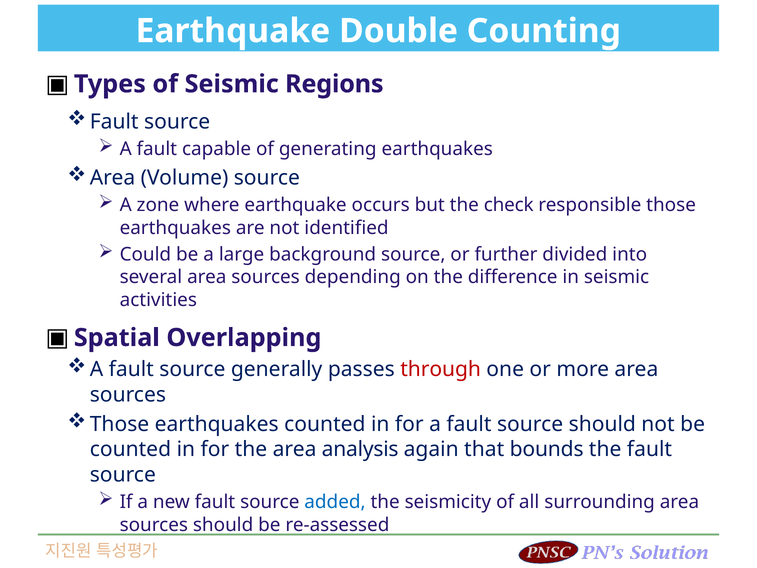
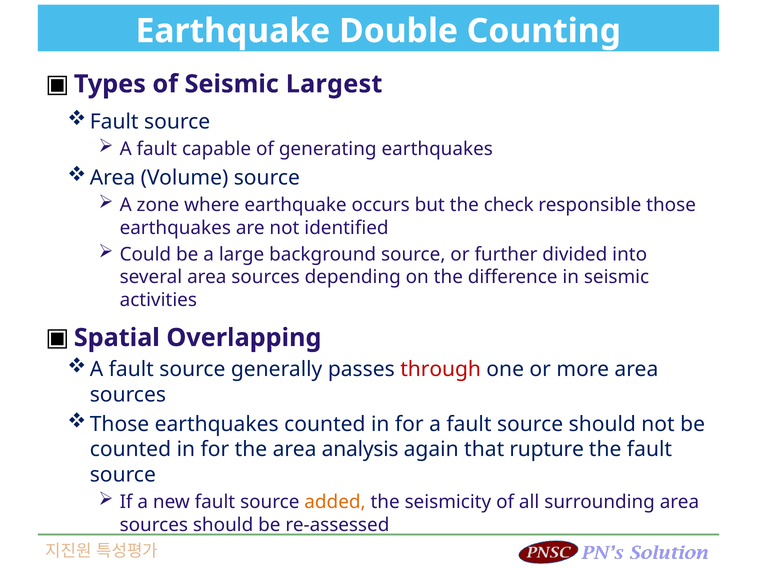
Regions: Regions -> Largest (334, 84)
bounds: bounds -> rupture (547, 449)
added colour: blue -> orange (335, 502)
